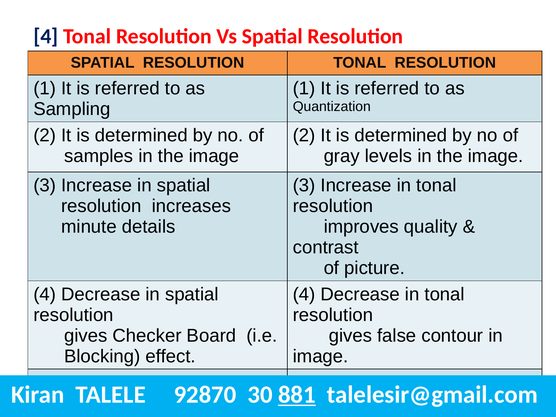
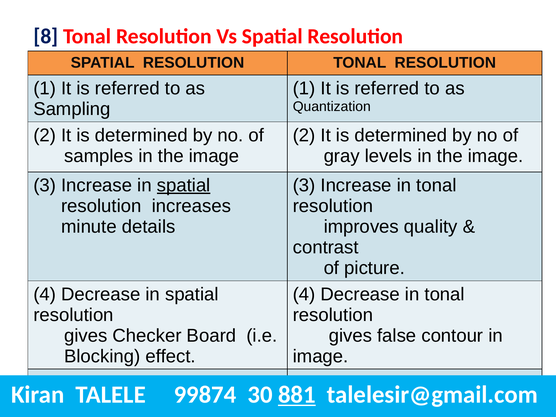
4: 4 -> 8 (46, 36)
spatial underline: none -> present (184, 185)
92870: 92870 -> 99874 (205, 395)
